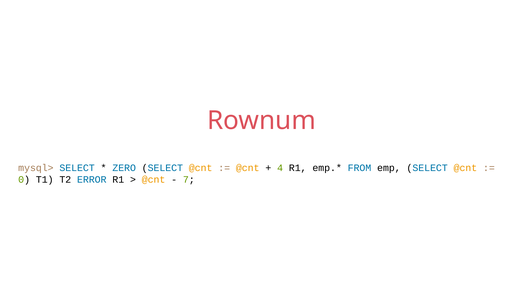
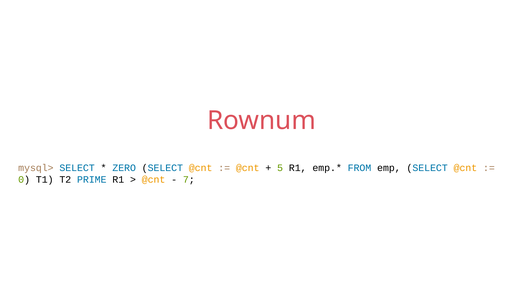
4: 4 -> 5 (280, 168)
ERROR: ERROR -> PRIME (92, 180)
